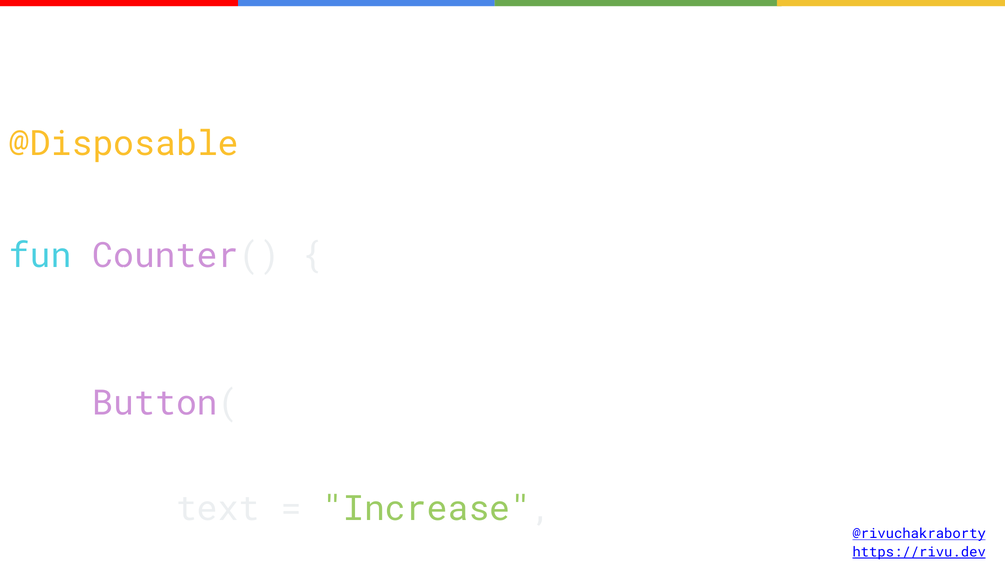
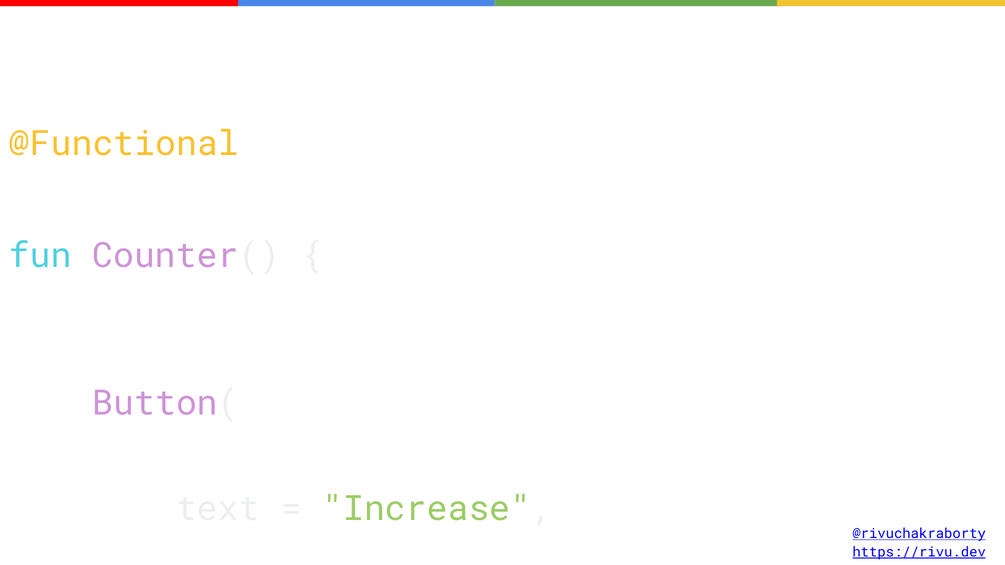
@Disposable: @Disposable -> @Functional (124, 144)
